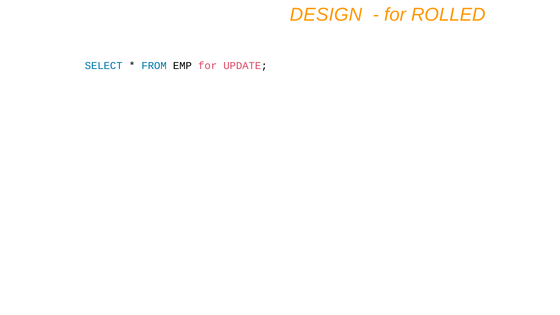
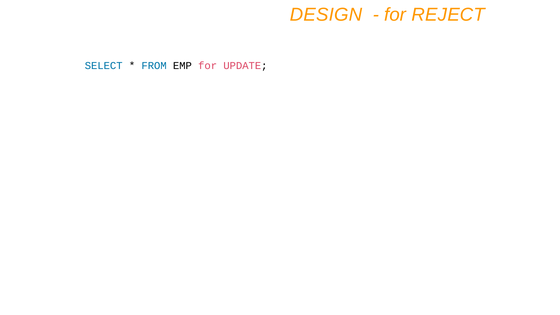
ROLLED: ROLLED -> REJECT (448, 15)
